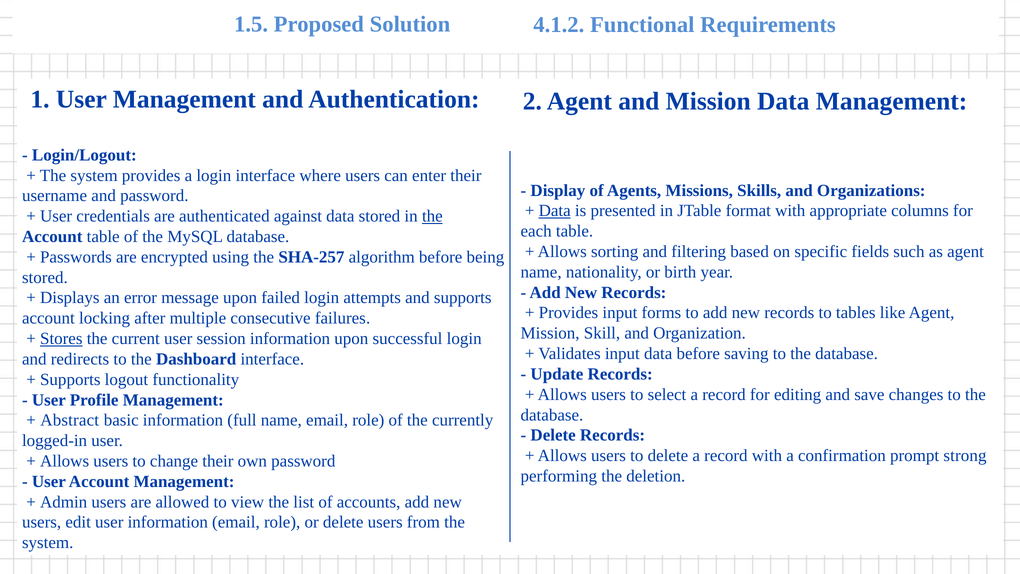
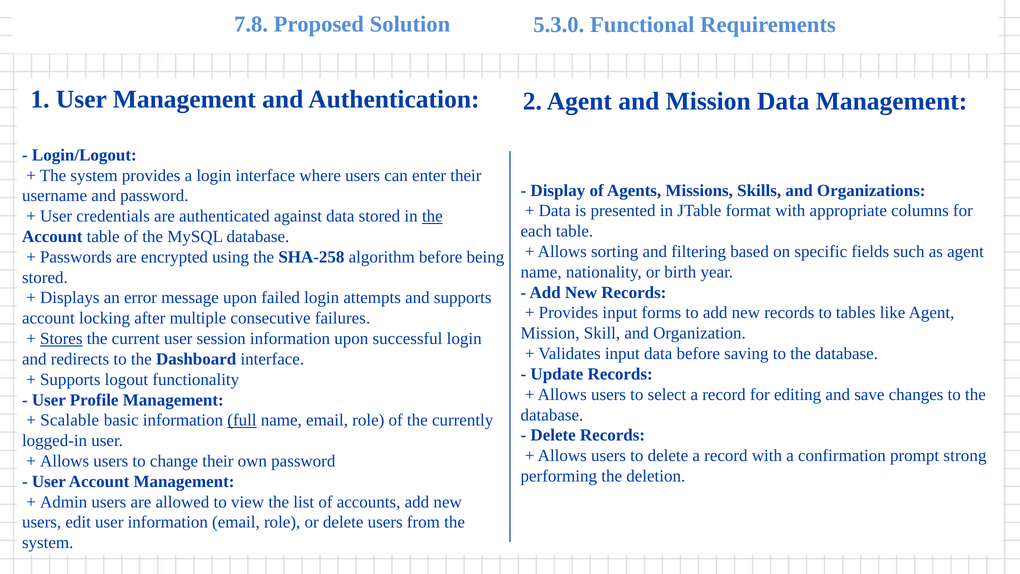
1.5: 1.5 -> 7.8 (251, 24)
4.1.2: 4.1.2 -> 5.3.0 (559, 25)
Data underline: present -> none (555, 211)
SHA-257: SHA-257 -> SHA-258 (311, 257)
Abstract: Abstract -> Scalable (70, 420)
full underline: none -> present (242, 420)
